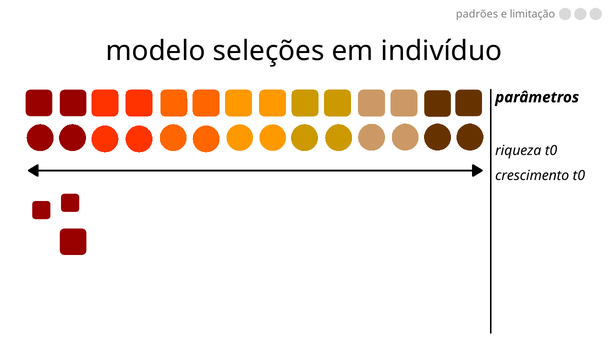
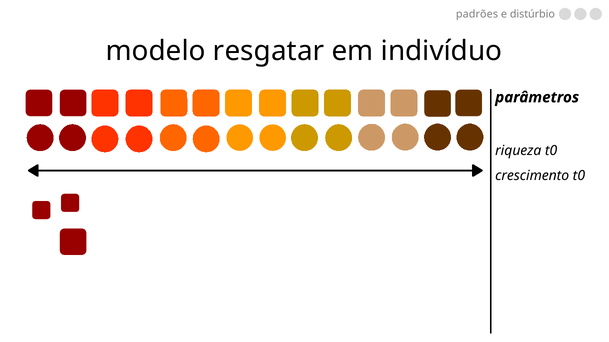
limitação: limitação -> distúrbio (532, 14)
seleções: seleções -> resgatar (269, 51)
